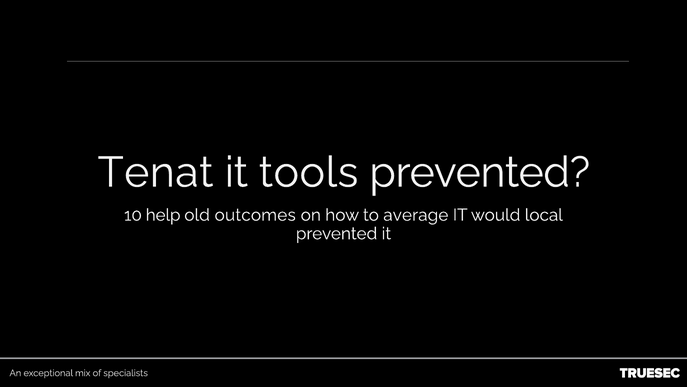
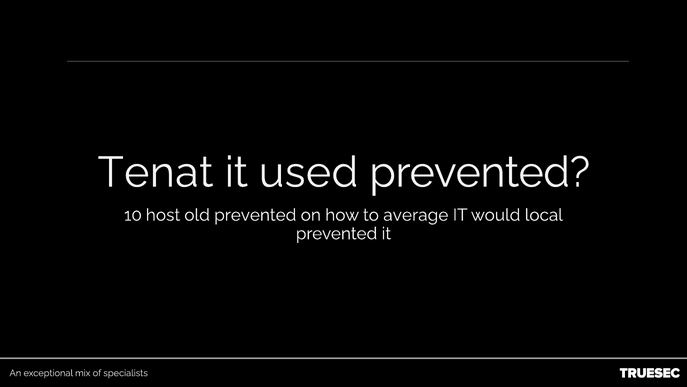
tools: tools -> used (309, 172)
help: help -> host (163, 215)
old outcomes: outcomes -> prevented (255, 215)
